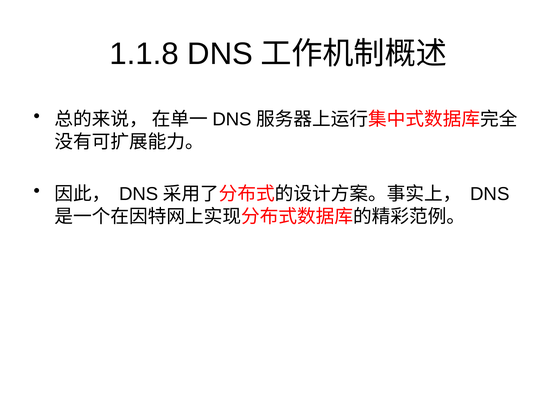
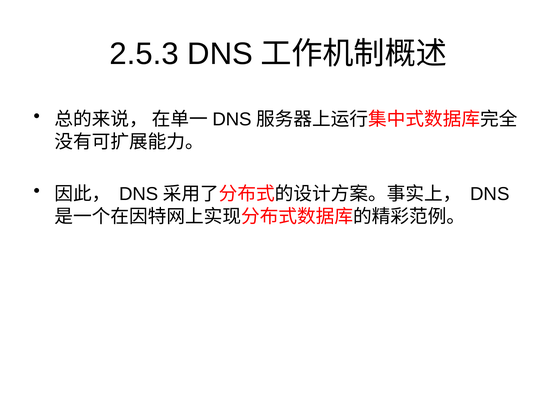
1.1.8: 1.1.8 -> 2.5.3 (144, 54)
